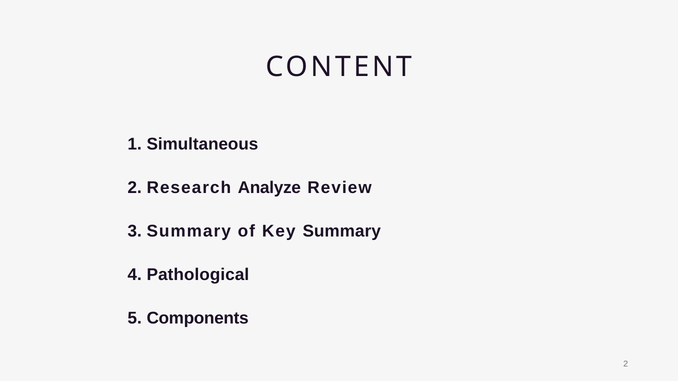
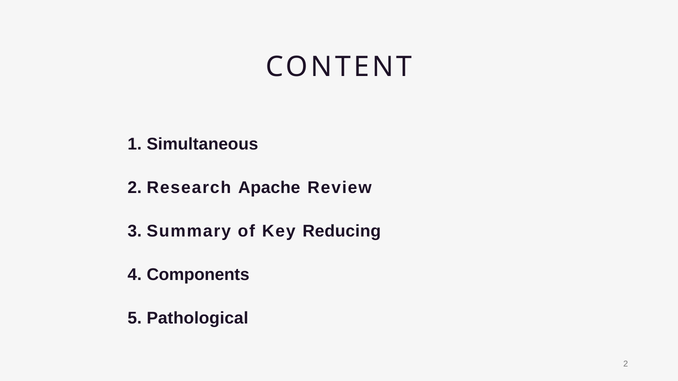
Analyze: Analyze -> Apache (269, 188)
Key Summary: Summary -> Reducing (342, 231)
Pathological: Pathological -> Components (198, 275)
Components: Components -> Pathological (197, 318)
